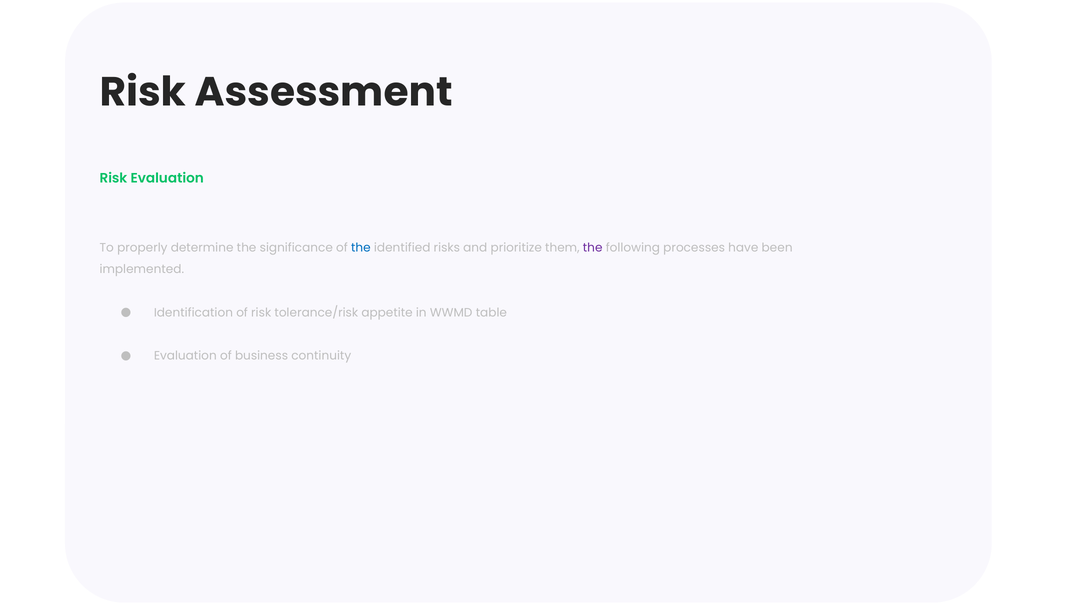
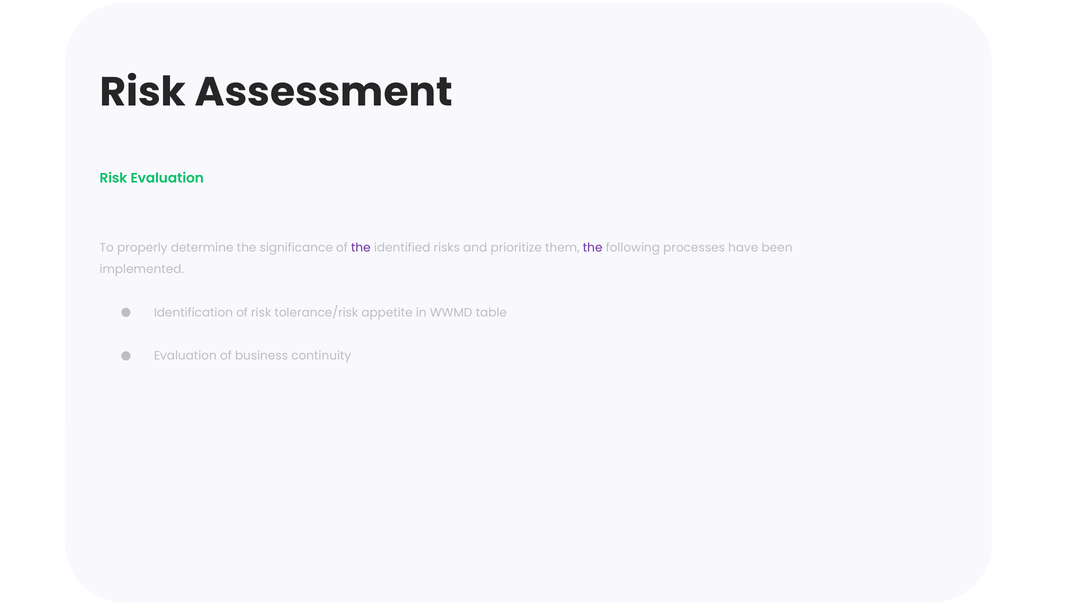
the colour: blue -> purple (361, 248)
